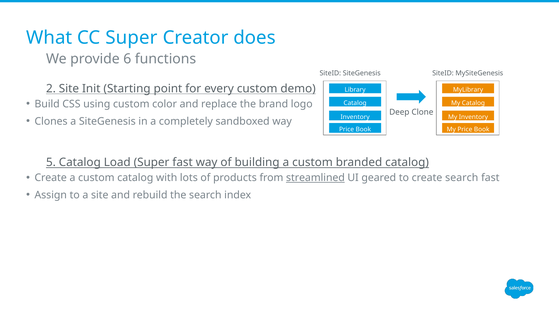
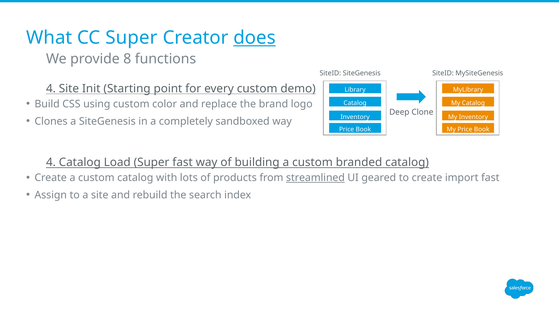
does underline: none -> present (255, 38)
6: 6 -> 8 (127, 59)
2: 2 -> 4 (51, 89)
5: 5 -> 4 (51, 163)
create search: search -> import (462, 178)
